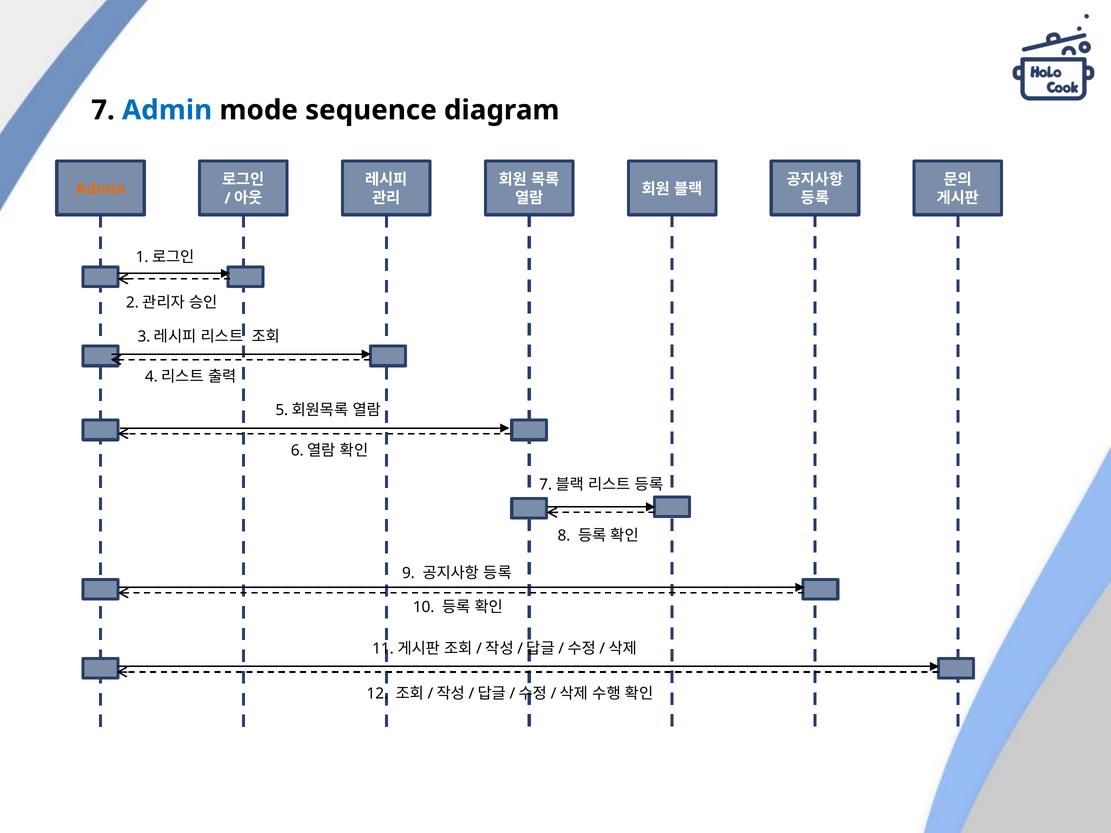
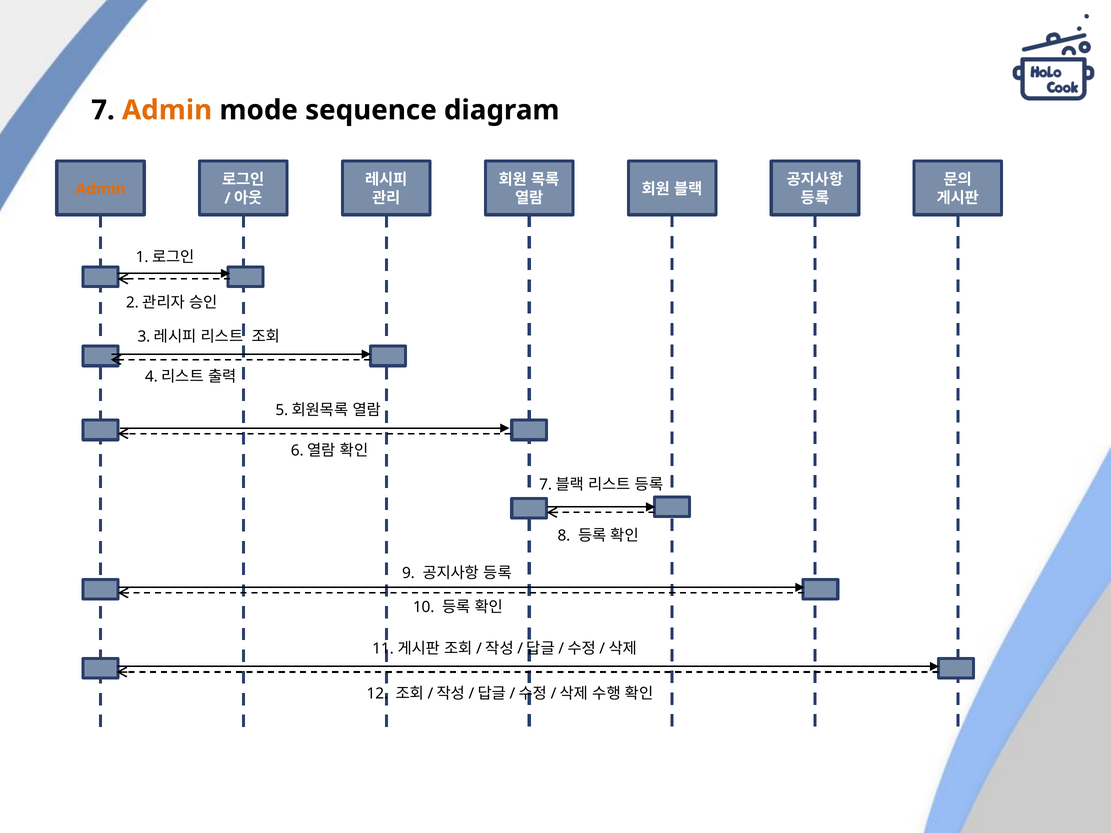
Admin colour: blue -> orange (167, 110)
